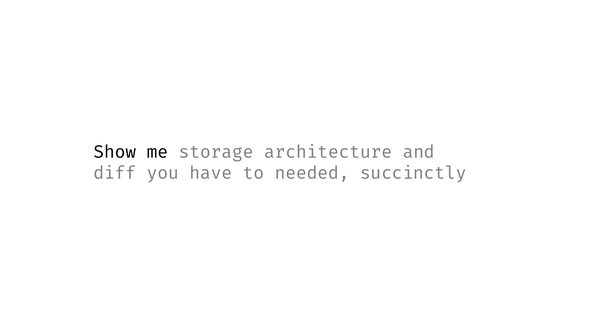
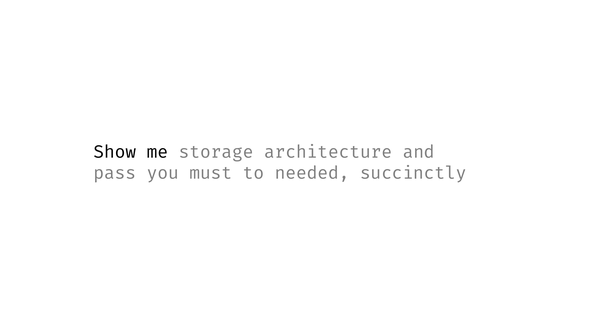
diff: diff -> pass (115, 173)
have: have -> must (211, 173)
